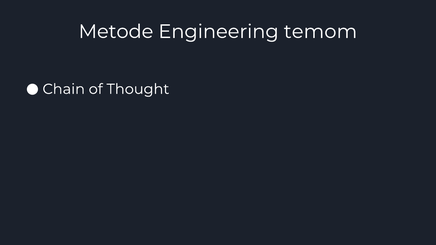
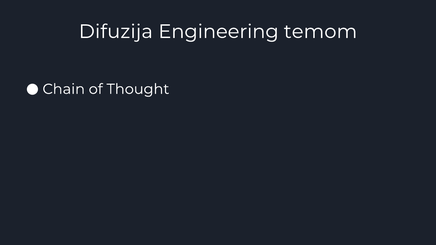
Metode: Metode -> Difuzija (116, 32)
